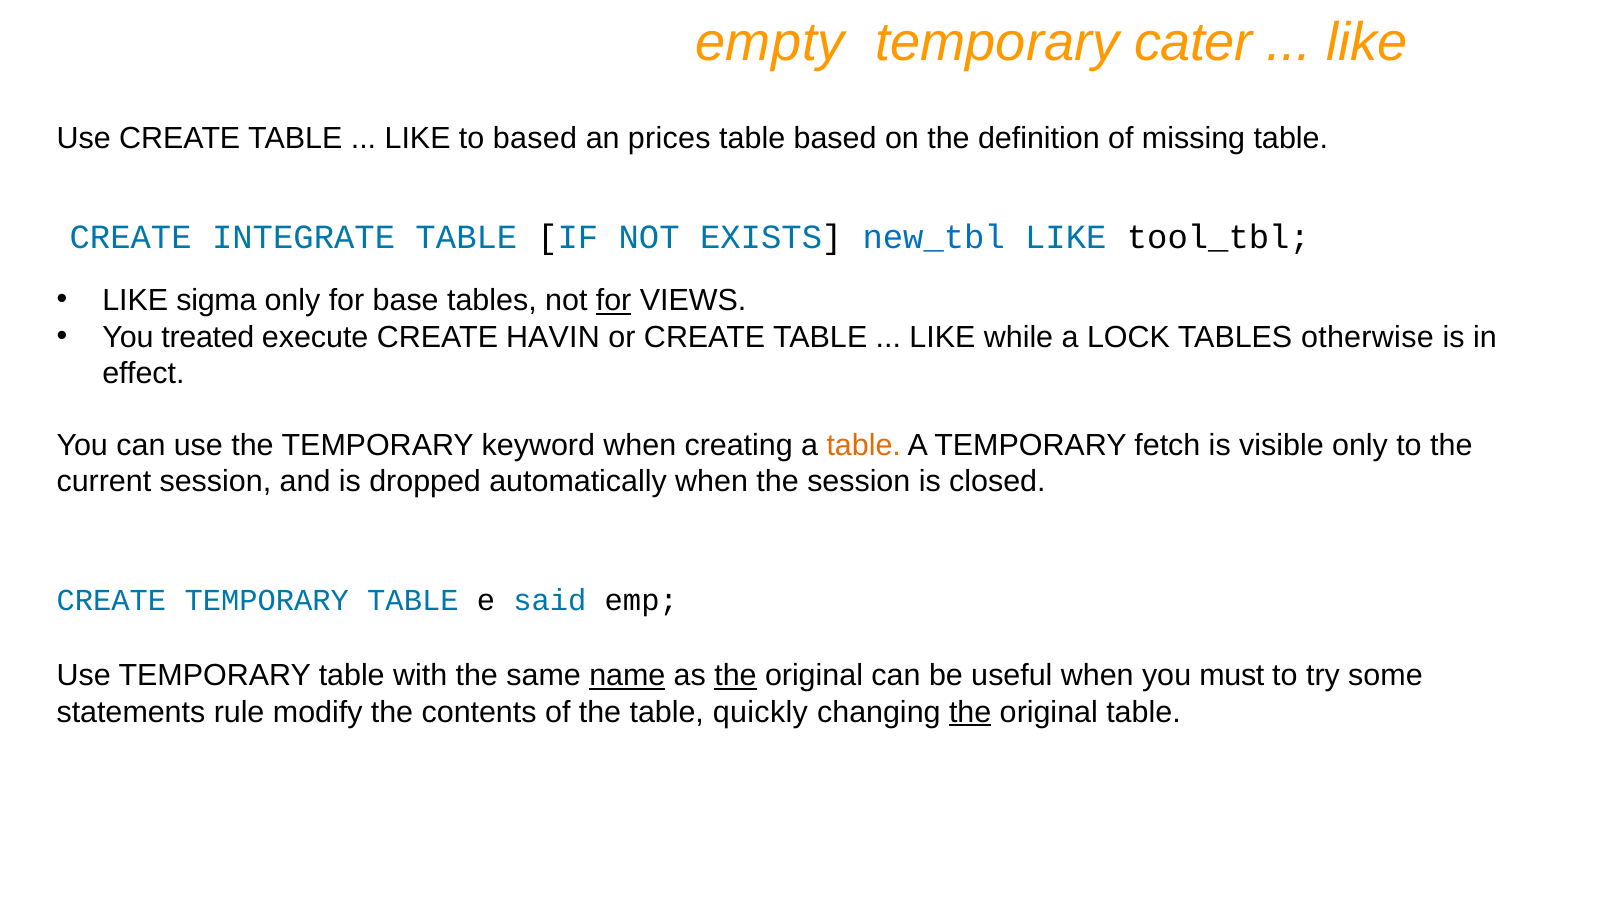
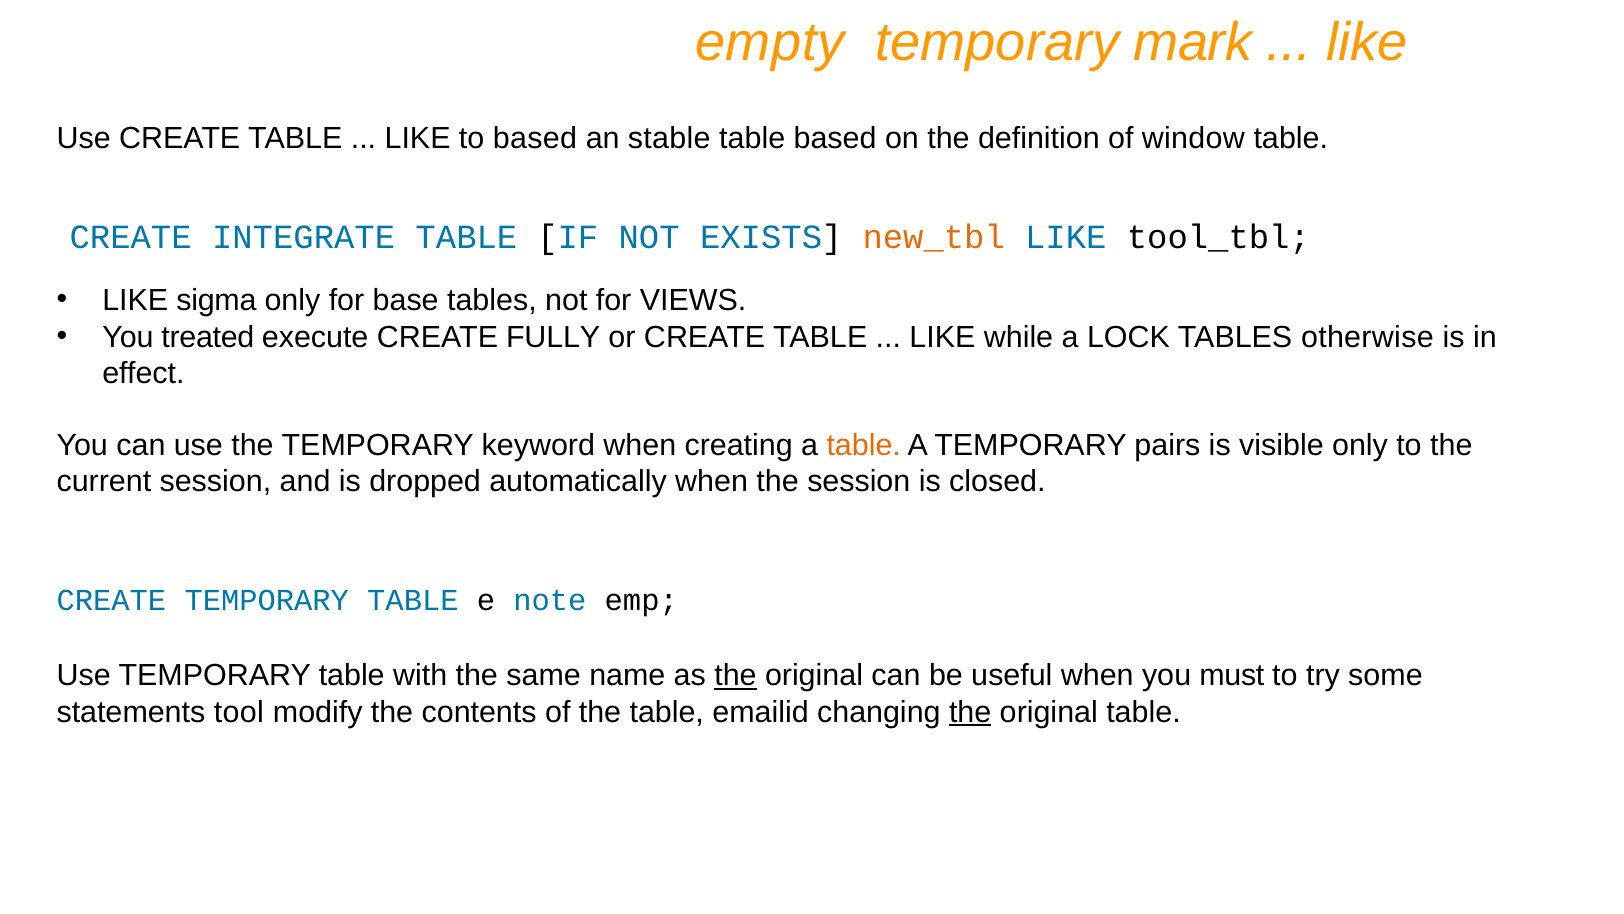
cater: cater -> mark (1193, 42)
prices: prices -> stable (669, 138)
missing: missing -> window (1193, 138)
new_tbl colour: blue -> orange (934, 237)
for underline: present -> none (614, 300)
HAVIN: HAVIN -> FULLY (553, 337)
fetch: fetch -> pairs (1167, 445)
said: said -> note (550, 600)
name underline: present -> none (627, 675)
rule: rule -> tool (239, 712)
quickly: quickly -> emailid (761, 712)
